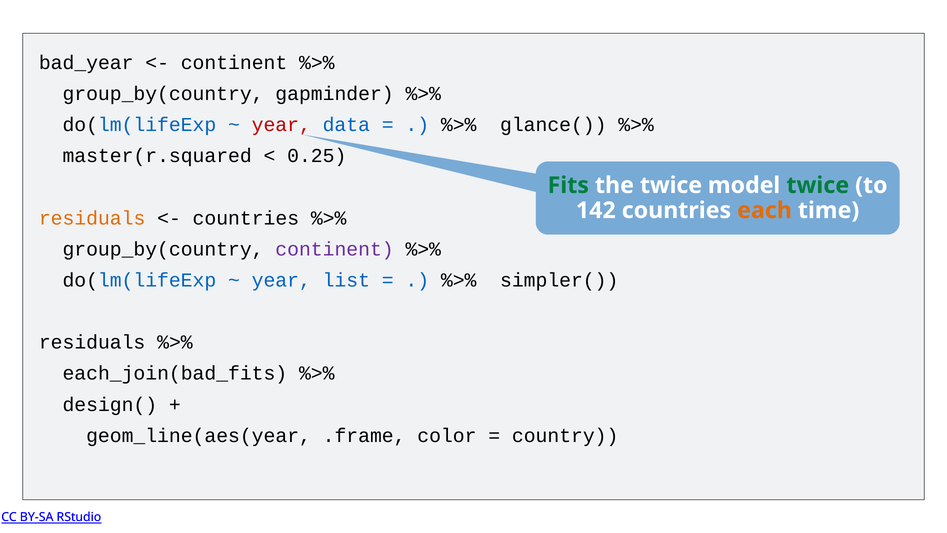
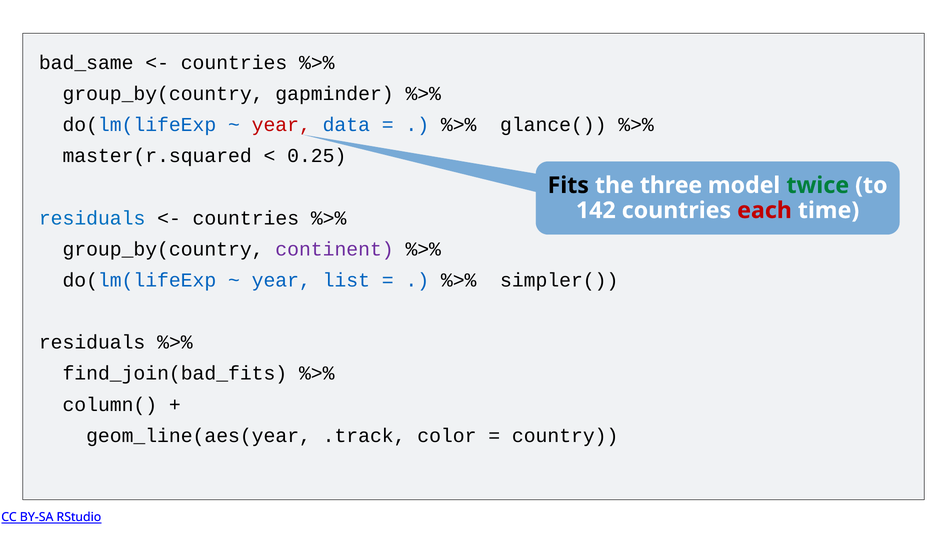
bad_year: bad_year -> bad_same (86, 63)
continent: continent -> countries (234, 63)
Fits colour: green -> black (568, 185)
the twice: twice -> three (671, 185)
each colour: orange -> red (765, 210)
residuals colour: orange -> blue (92, 218)
each_join(bad_fits: each_join(bad_fits -> find_join(bad_fits (175, 373)
design(: design( -> column( (110, 404)
.frame: .frame -> .track (364, 435)
